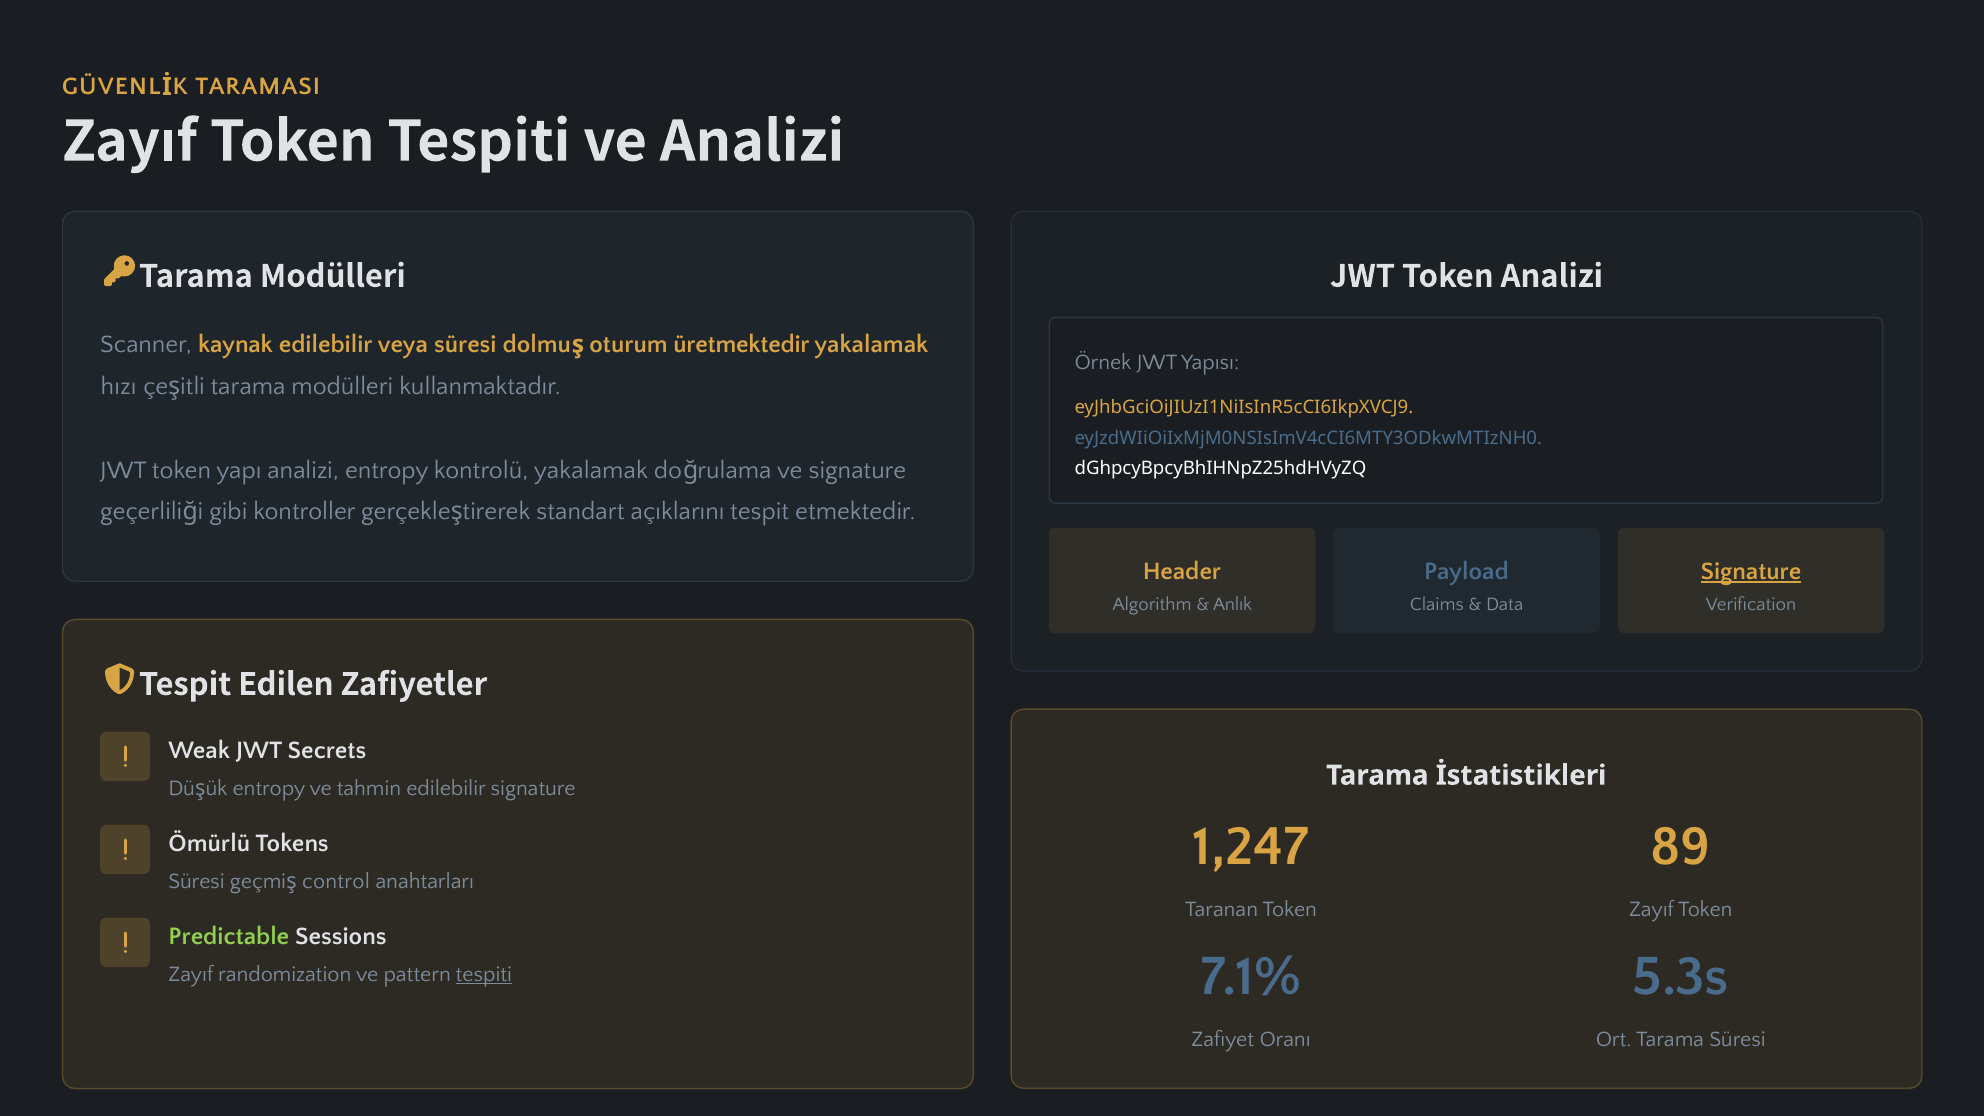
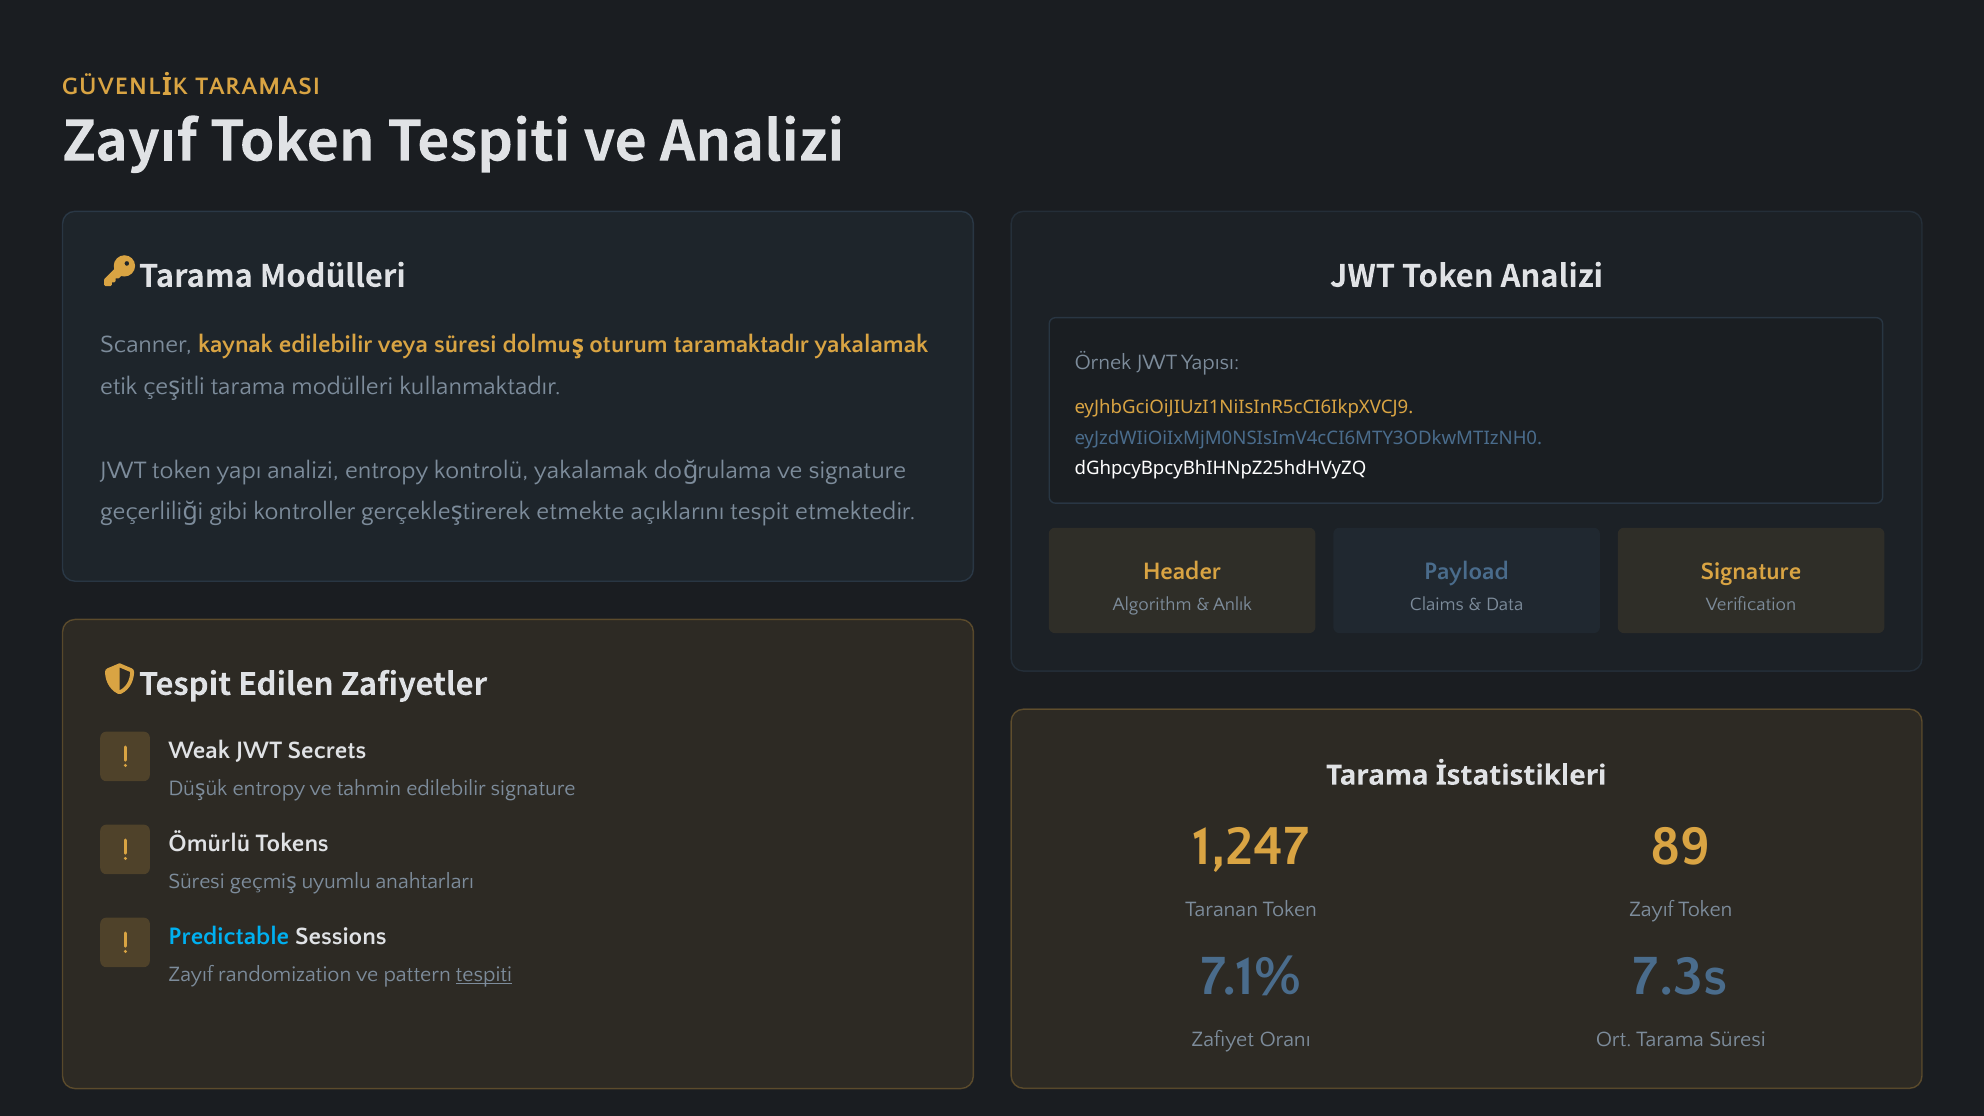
üretmektedir: üretmektedir -> taramaktadır (741, 344)
hızı: hızı -> etik (119, 386)
standart: standart -> etmekte (580, 512)
Signature underline: present -> none (1751, 571)
control: control -> uyumlu (336, 881)
Predictable colour: light green -> light blue (229, 936)
5.3s: 5.3s -> 7.3s (1681, 976)
